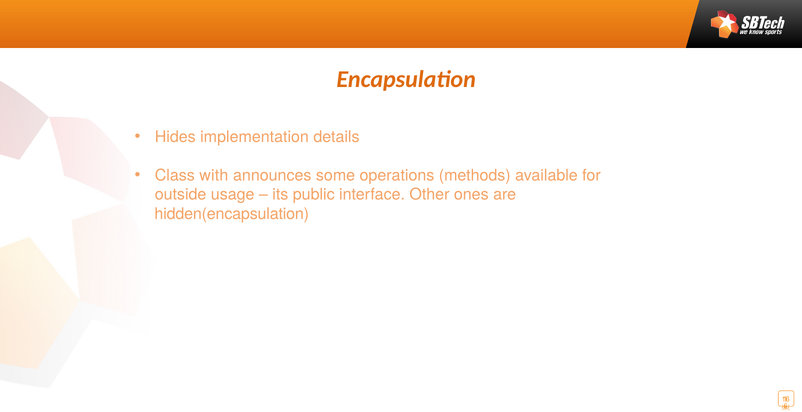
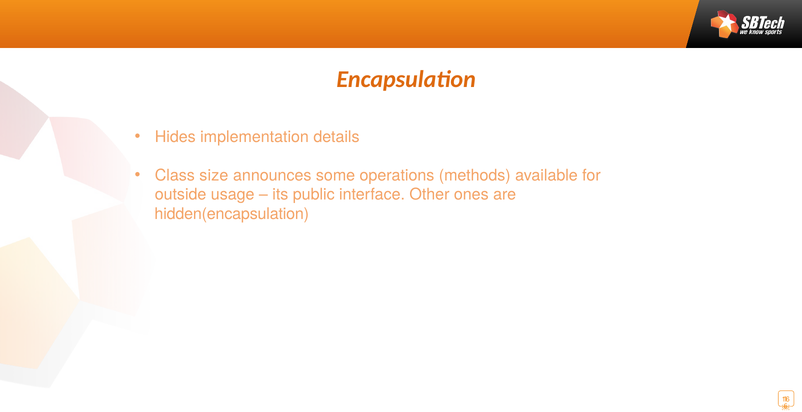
with: with -> size (214, 175)
